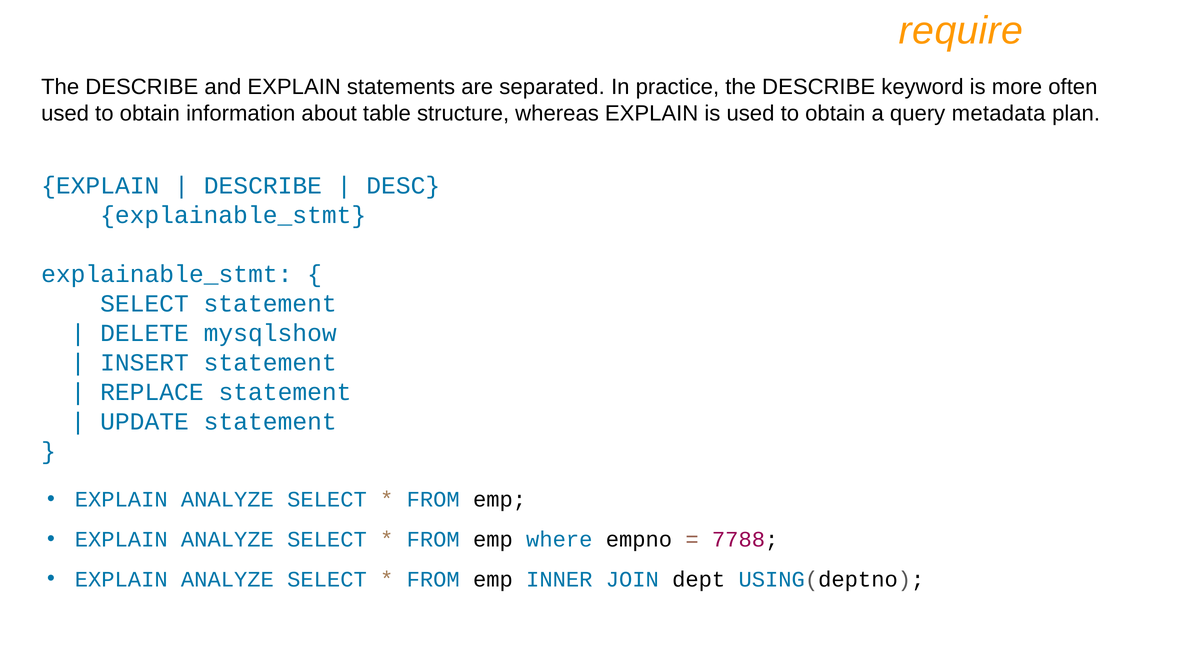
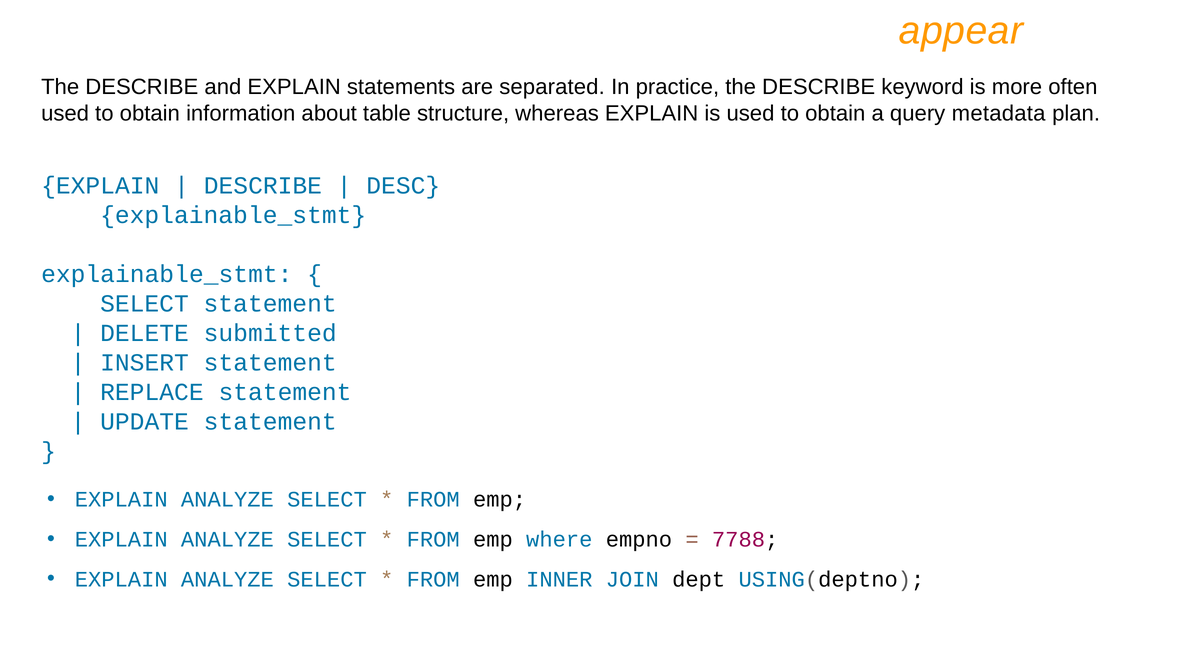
require: require -> appear (961, 31)
mysqlshow: mysqlshow -> submitted (270, 334)
